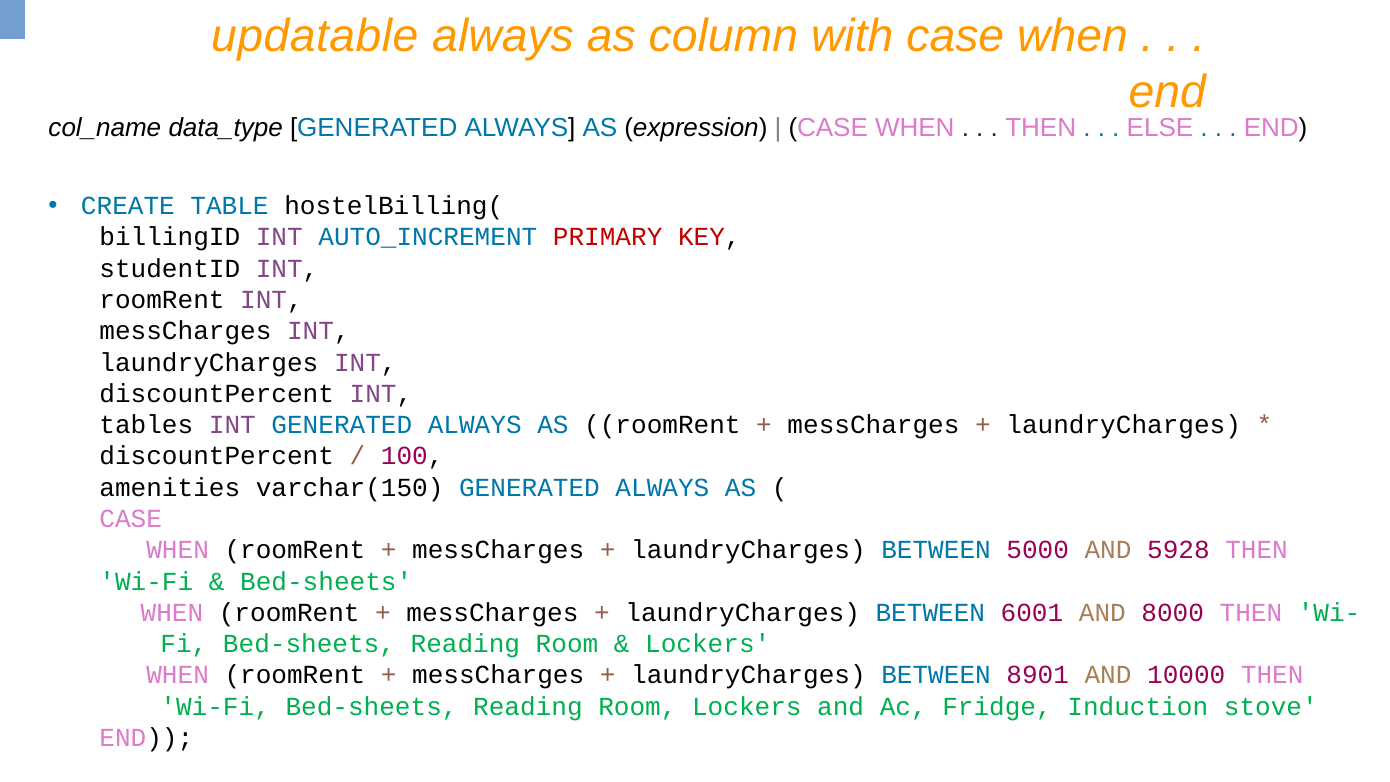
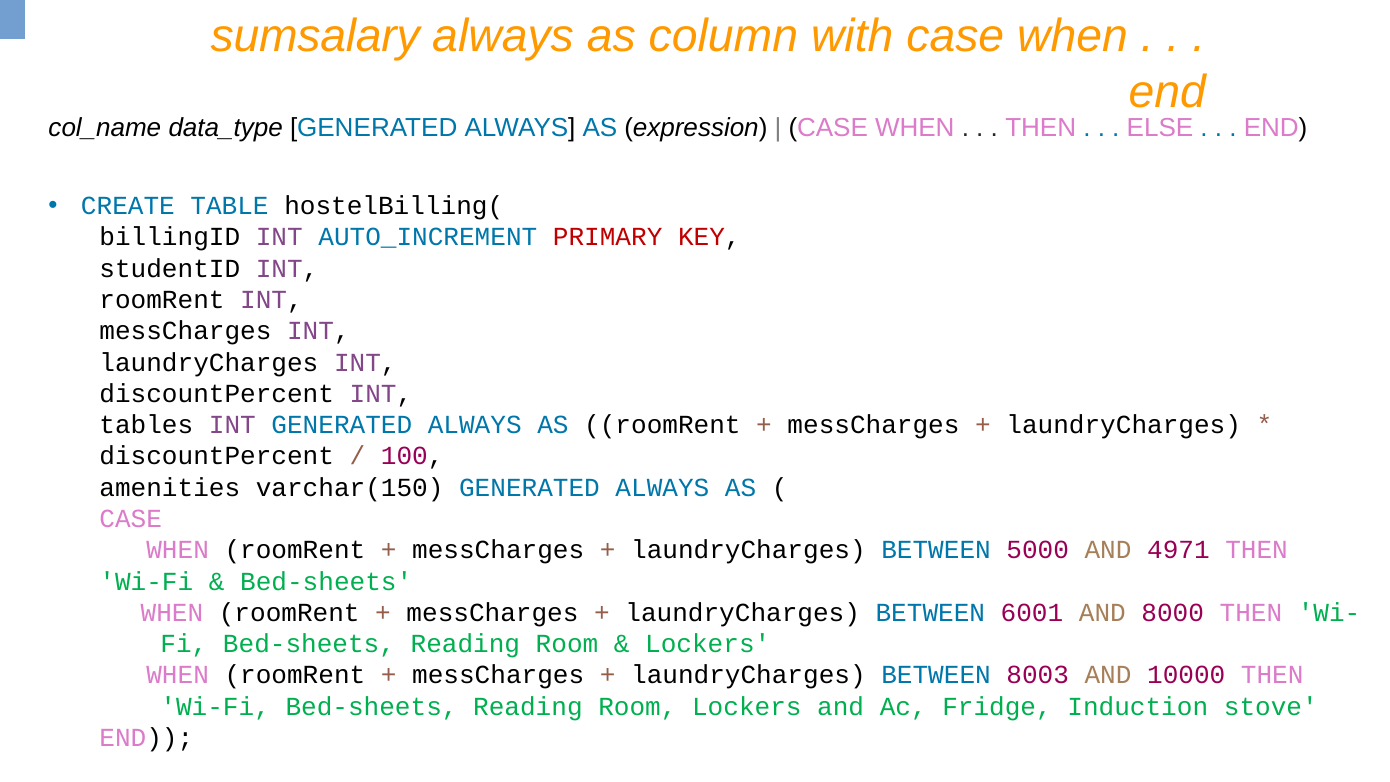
updatable: updatable -> sumsalary (315, 36)
5928: 5928 -> 4971 (1178, 550)
8901: 8901 -> 8003 (1038, 675)
